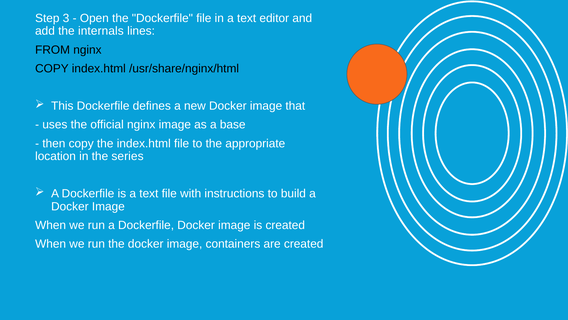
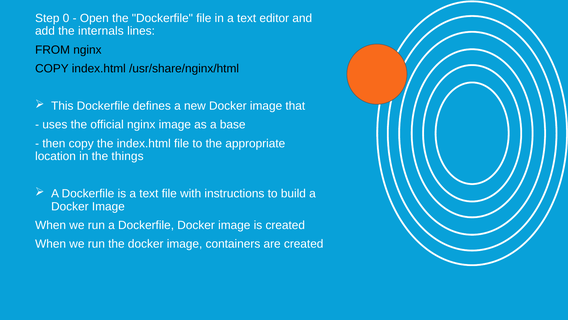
3: 3 -> 0 (66, 18)
series: series -> things (128, 156)
